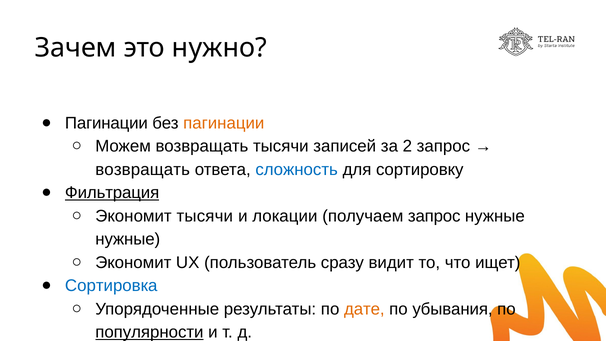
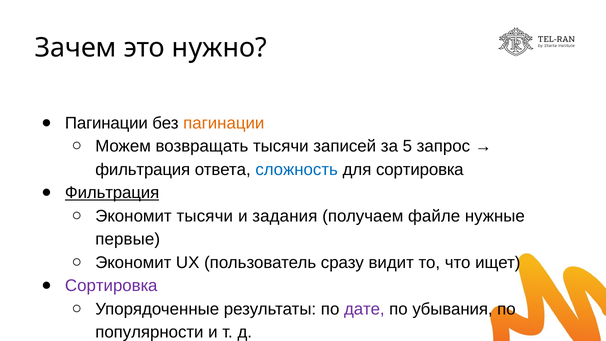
2: 2 -> 5 (407, 146)
возвращать: возвращать -> фильтрация (143, 169)
для сортировку: сортировку -> сортировка (420, 169)
локации: локации -> задания (285, 216)
получаем запрос: запрос -> файле (434, 216)
нужные: нужные -> первые (128, 239)
Сортировка colour: blue -> purple (111, 286)
дате colour: orange -> purple (364, 309)
популярности underline: present -> none (149, 332)
